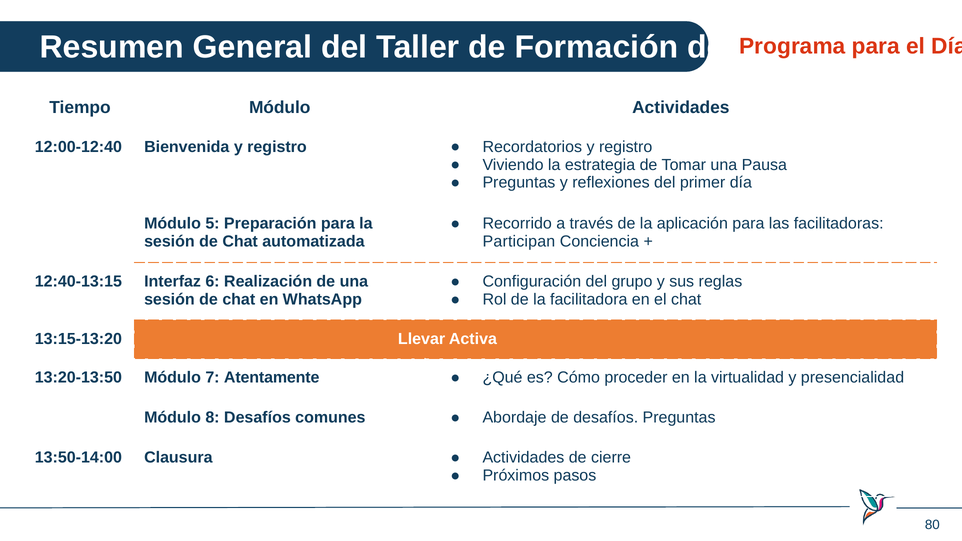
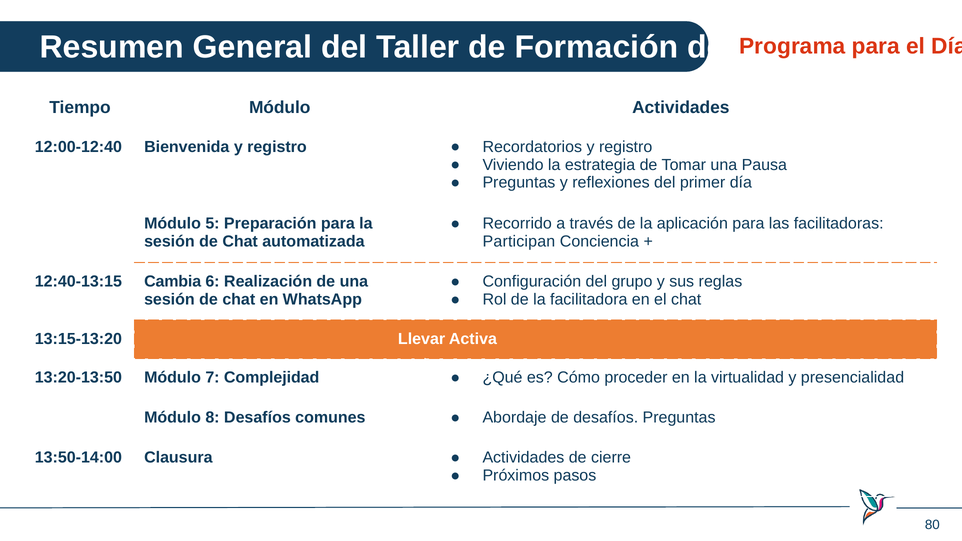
Interfaz: Interfaz -> Cambia (173, 281)
Atentamente: Atentamente -> Complejidad (272, 378)
